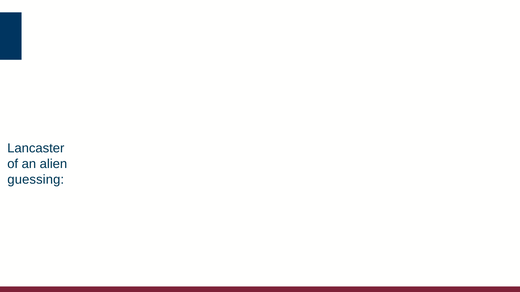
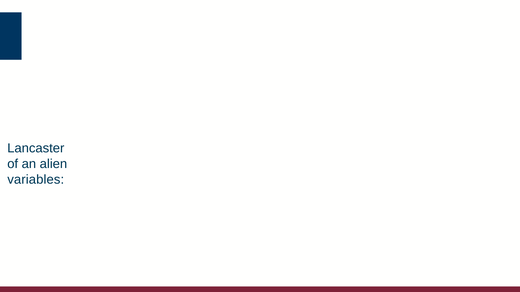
guessing: guessing -> variables (36, 180)
